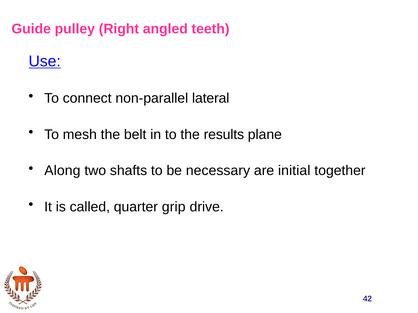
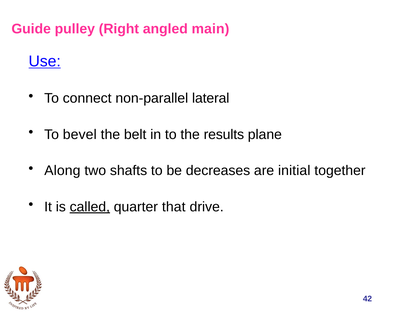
teeth: teeth -> main (210, 29)
mesh: mesh -> bevel (80, 135)
necessary: necessary -> decreases (218, 171)
called underline: none -> present (90, 207)
grip: grip -> that (174, 207)
